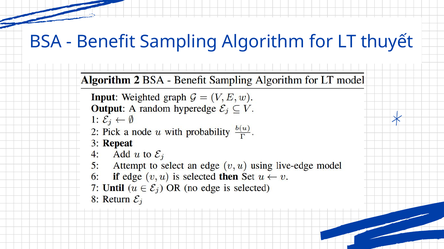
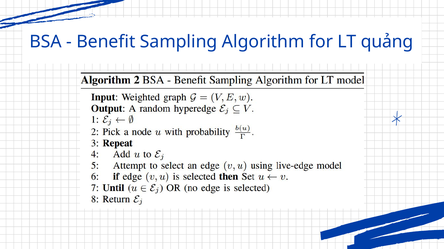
thuyết: thuyết -> quảng (387, 42)
